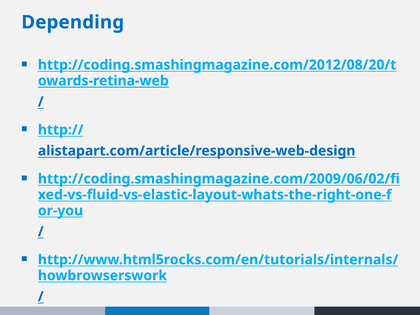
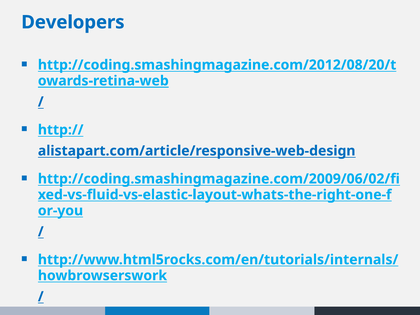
Depending: Depending -> Developers (73, 22)
